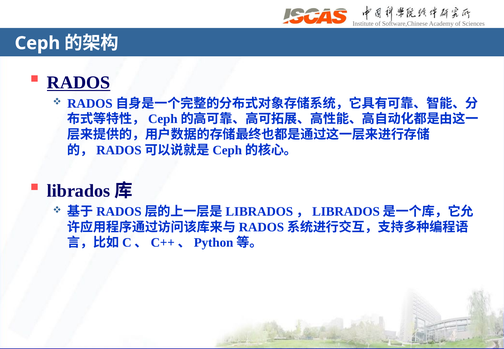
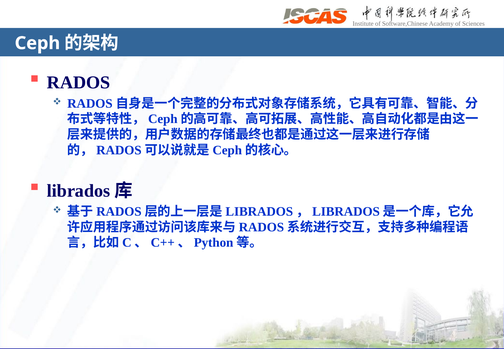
RADOS underline: present -> none (79, 83)
